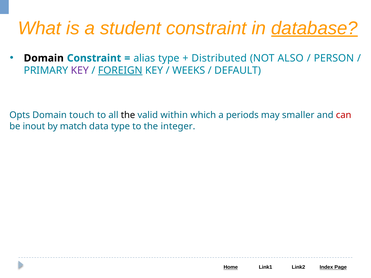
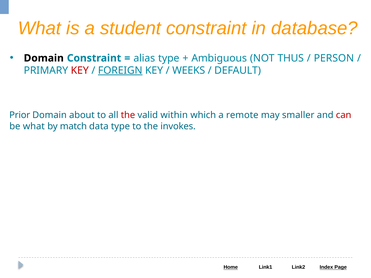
database underline: present -> none (314, 28)
Distributed: Distributed -> Ambiguous (219, 58)
ALSO: ALSO -> THUS (291, 58)
KEY colour: purple -> red (80, 71)
Opts: Opts -> Prior (20, 115)
touch: touch -> about (82, 115)
the colour: black -> red (128, 115)
periods: periods -> remote (242, 115)
be inout: inout -> what (34, 126)
integer: integer -> invokes (178, 126)
